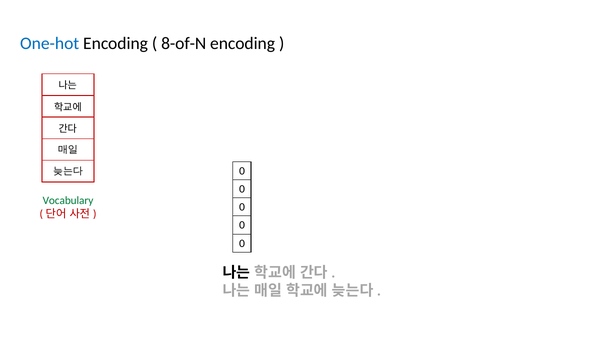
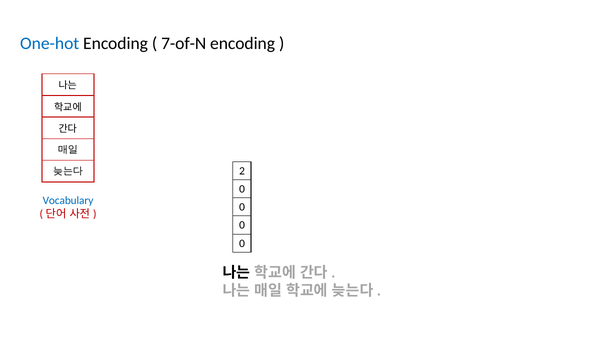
8-of-N: 8-of-N -> 7-of-N (184, 44)
0: 0 -> 2 (242, 171)
Vocabulary colour: green -> blue (68, 201)
